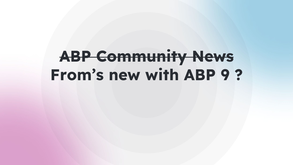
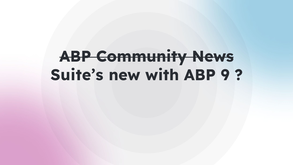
From’s: From’s -> Suite’s (77, 75)
